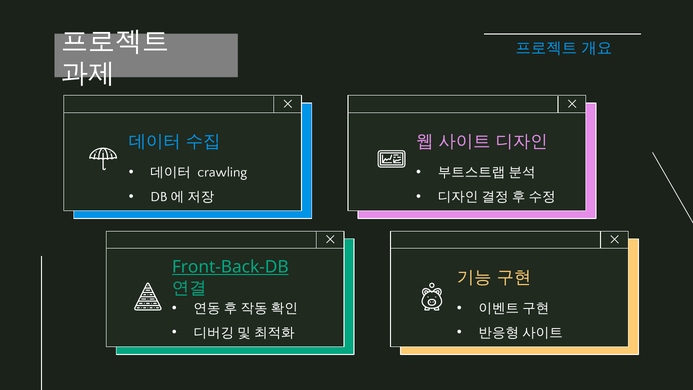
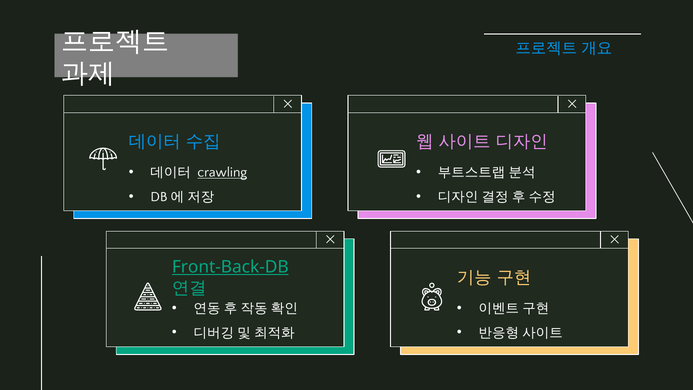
crawling underline: none -> present (222, 172)
